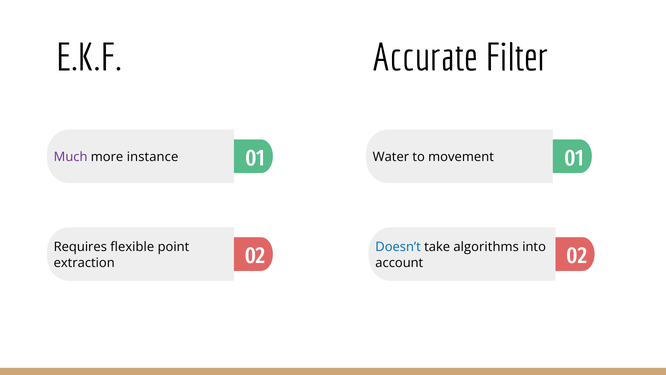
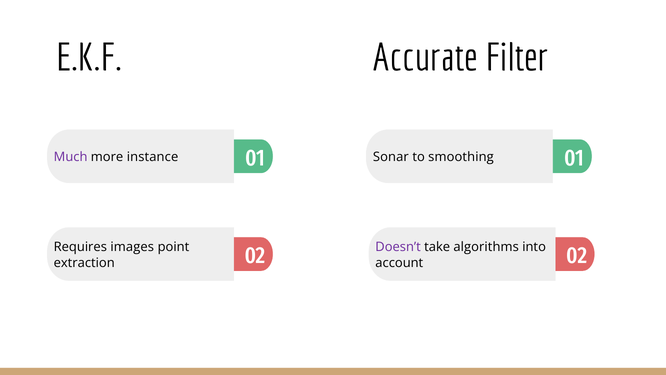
Water: Water -> Sonar (391, 157)
movement: movement -> smoothing (461, 157)
flexible: flexible -> images (132, 247)
Doesn’t colour: blue -> purple (398, 247)
